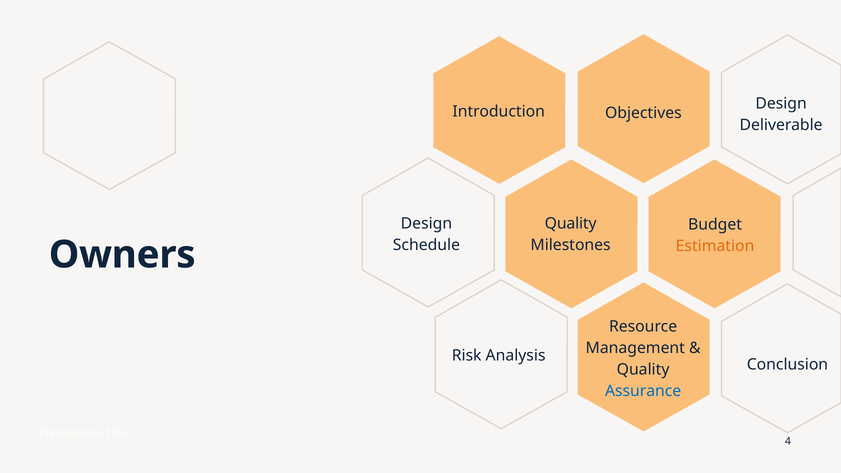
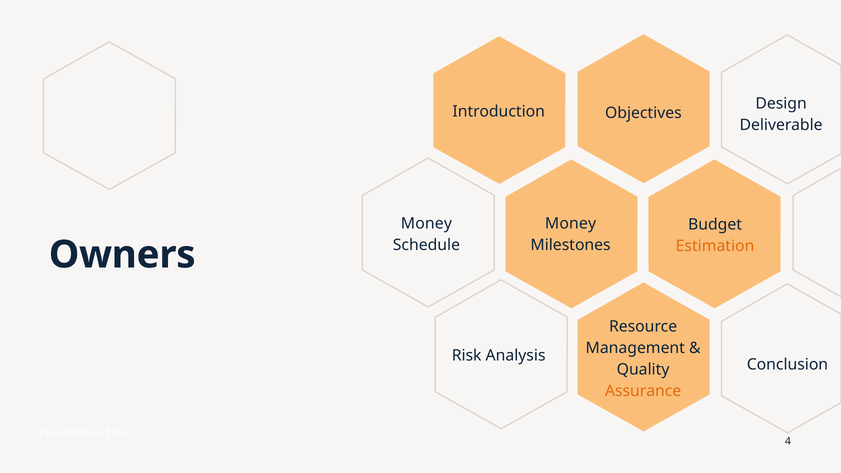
Design: Design -> Money (426, 223)
Quality: Quality -> Money (570, 223)
Assurance colour: blue -> orange (643, 391)
